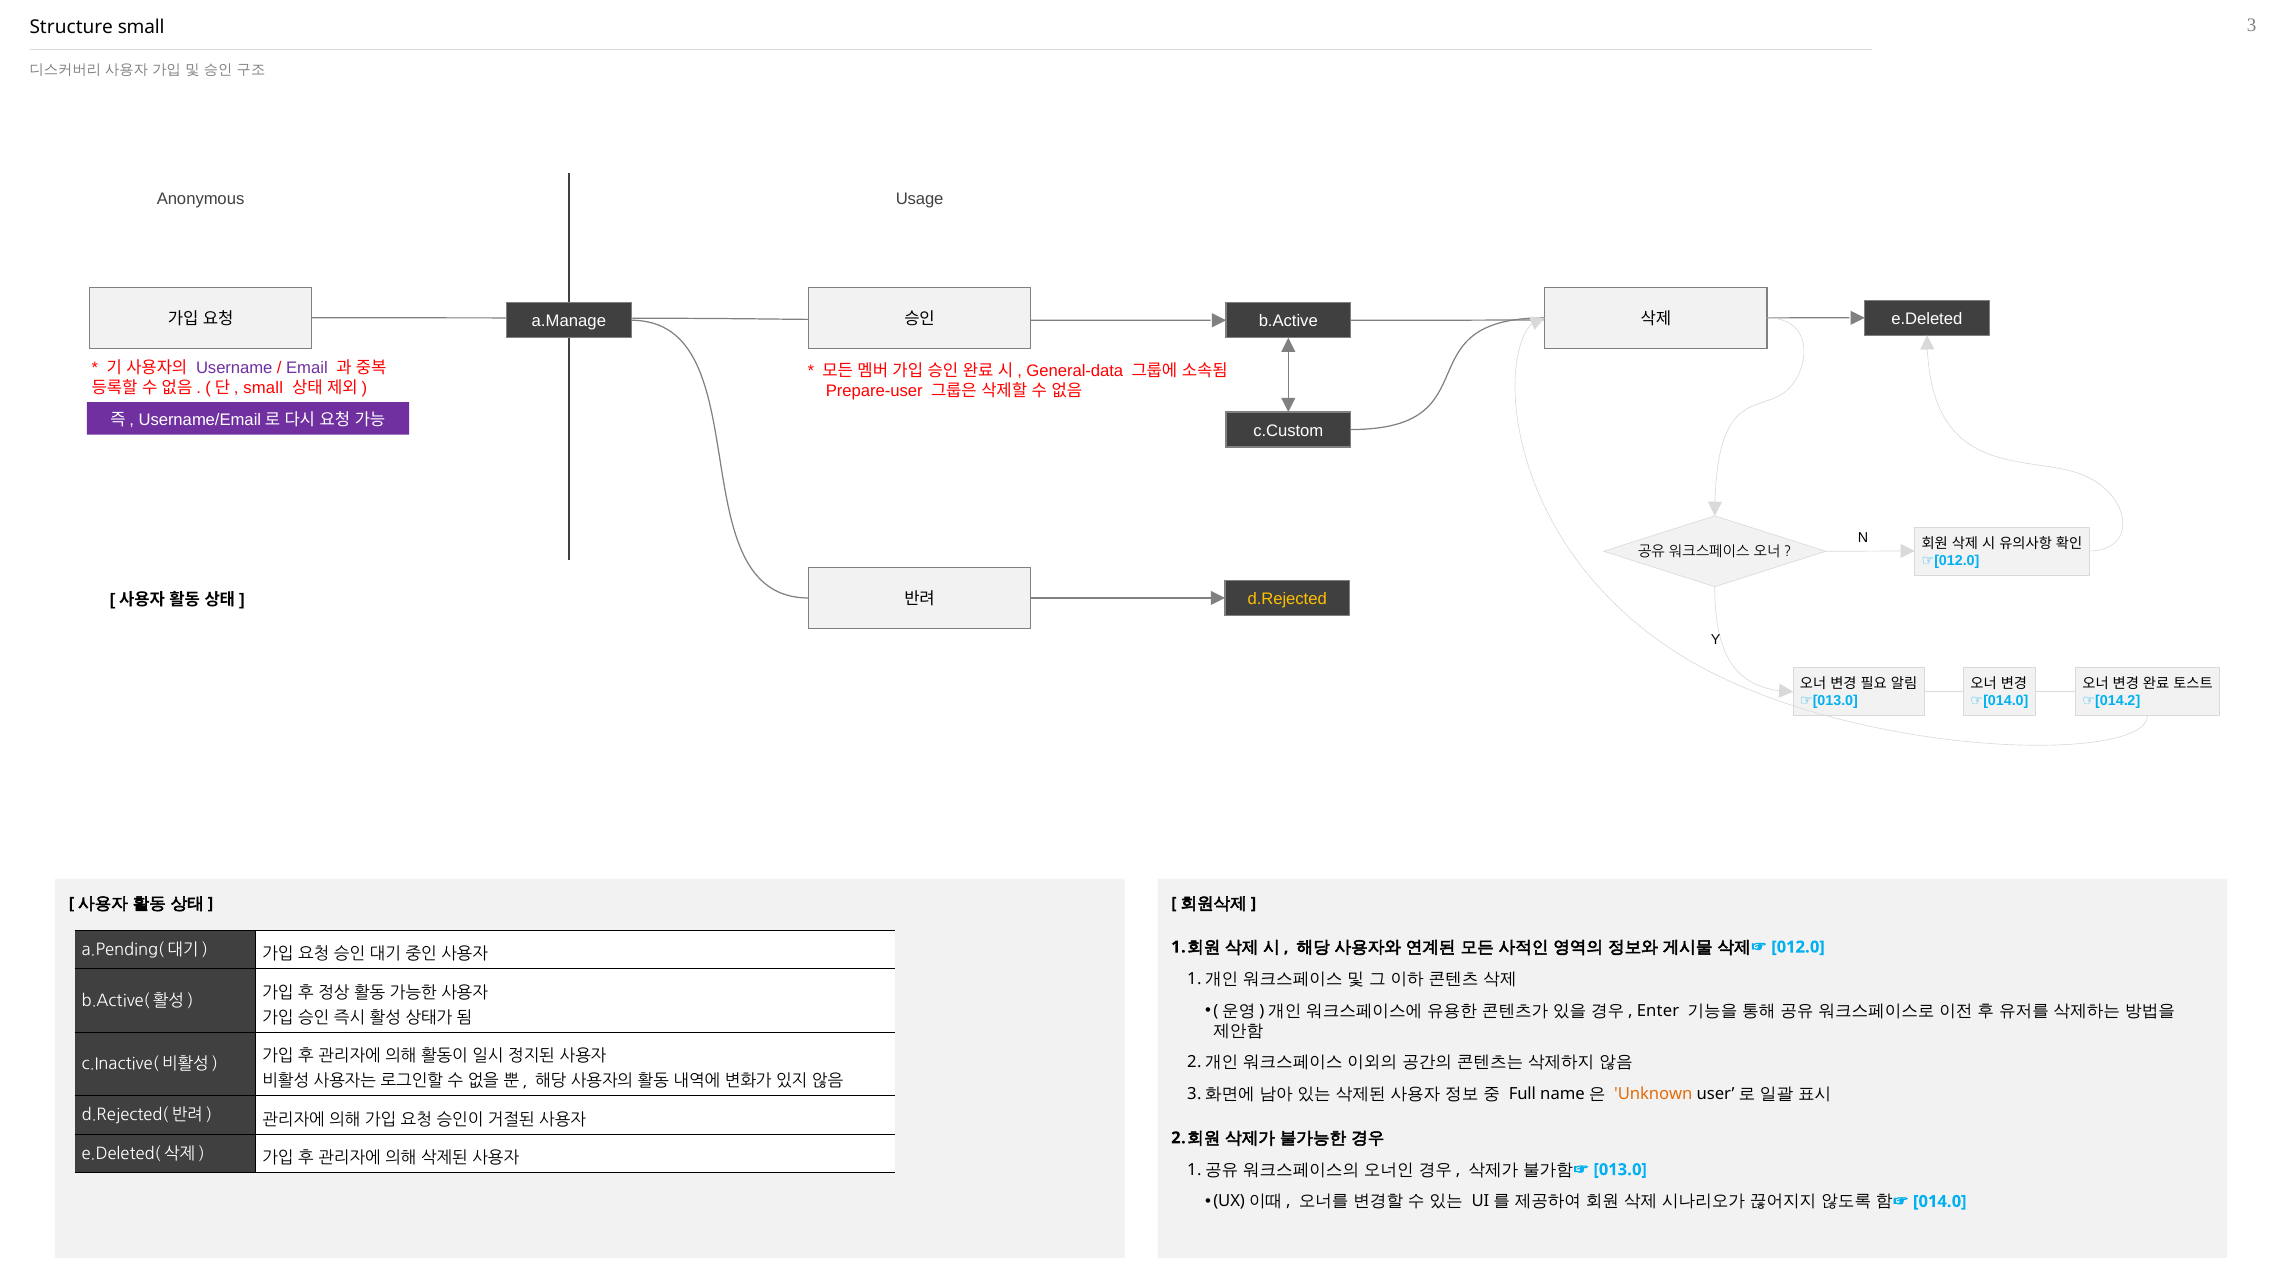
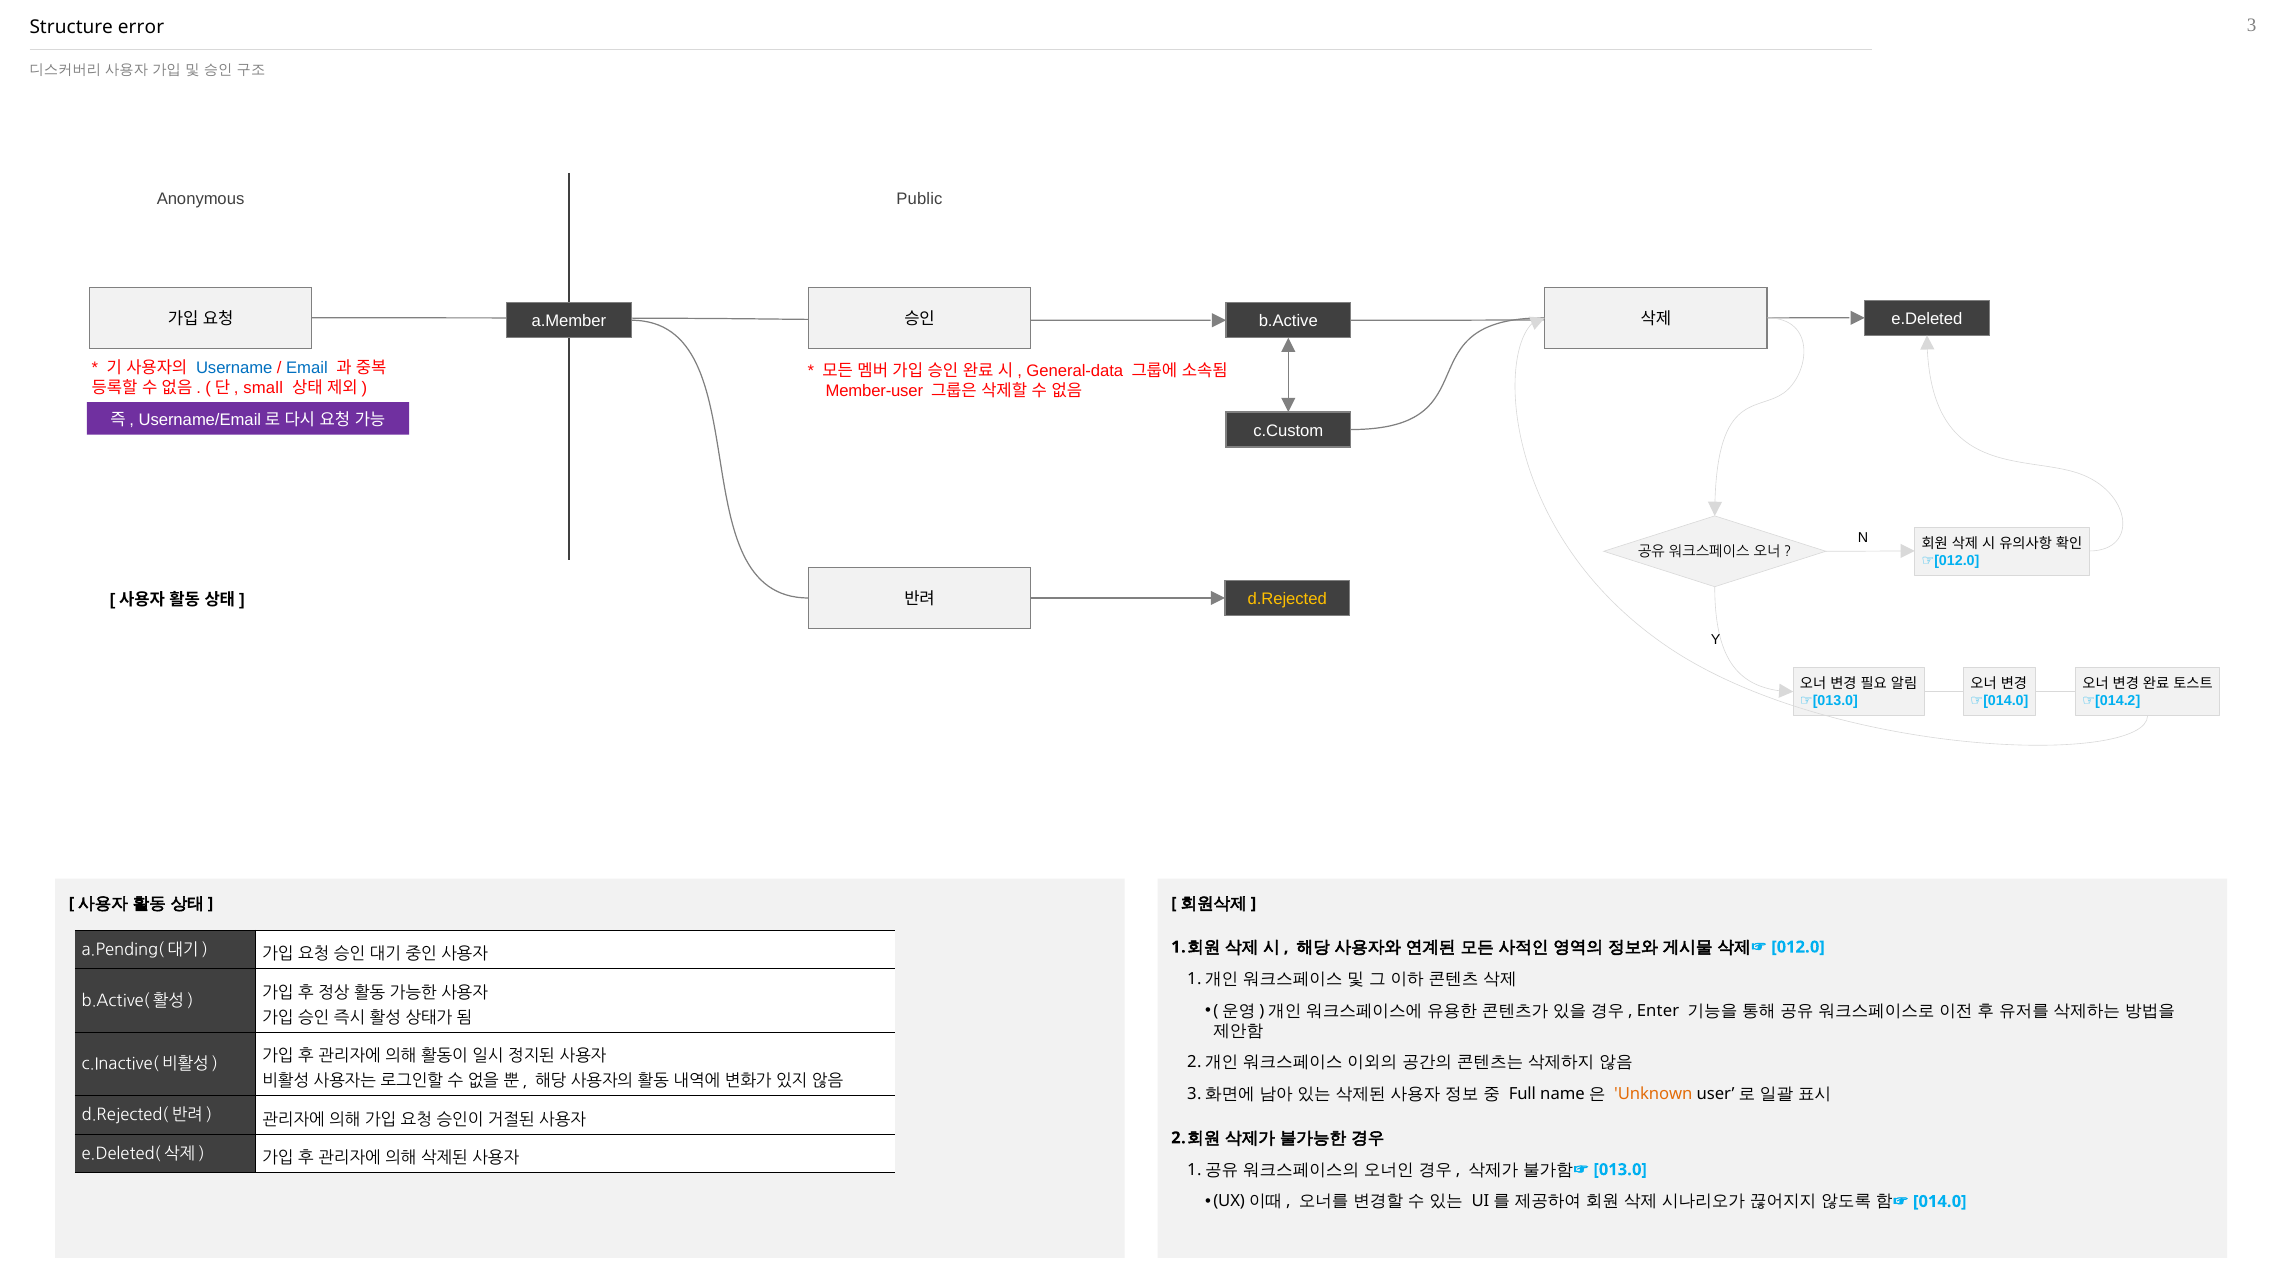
Structure small: small -> error (141, 27)
Usage: Usage -> Public (919, 199)
a.Manage: a.Manage -> a.Member (569, 321)
Username colour: purple -> blue (234, 368)
Email colour: purple -> blue (307, 368)
Prepare-user: Prepare-user -> Member-user (874, 391)
